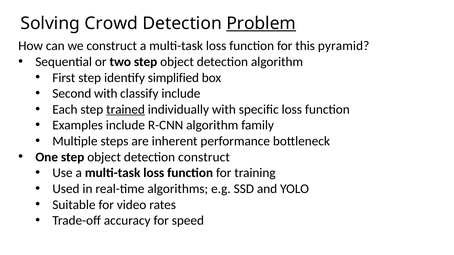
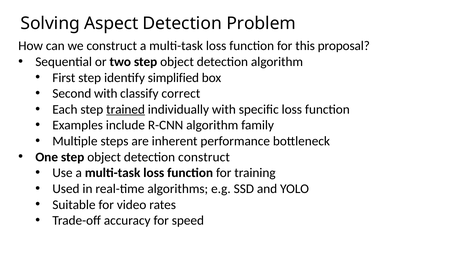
Crowd: Crowd -> Aspect (111, 23)
Problem underline: present -> none (261, 23)
pyramid: pyramid -> proposal (344, 46)
classify include: include -> correct (181, 94)
